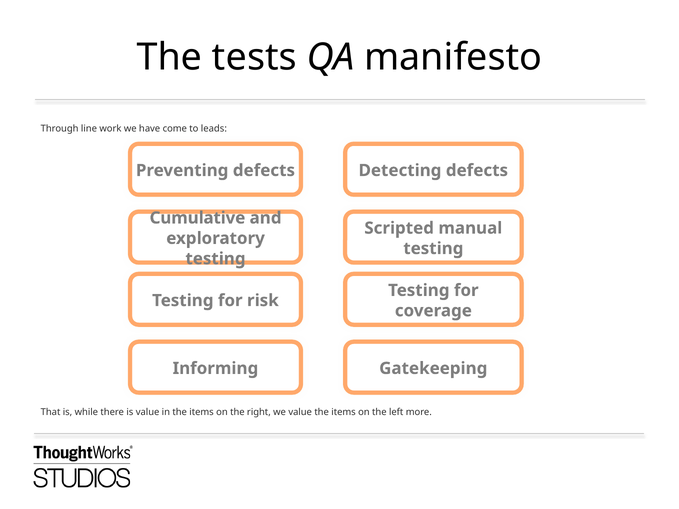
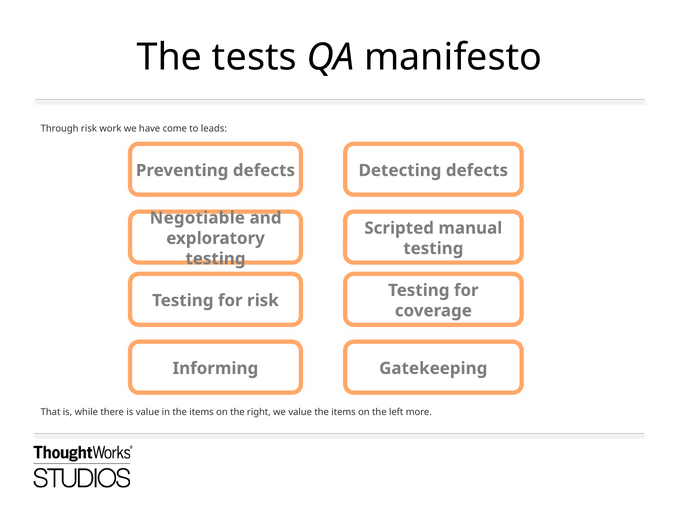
Through line: line -> risk (89, 129)
Cumulative: Cumulative -> Negotiable (197, 218)
